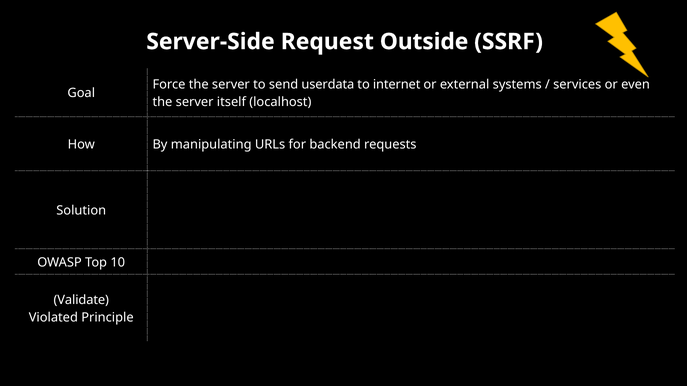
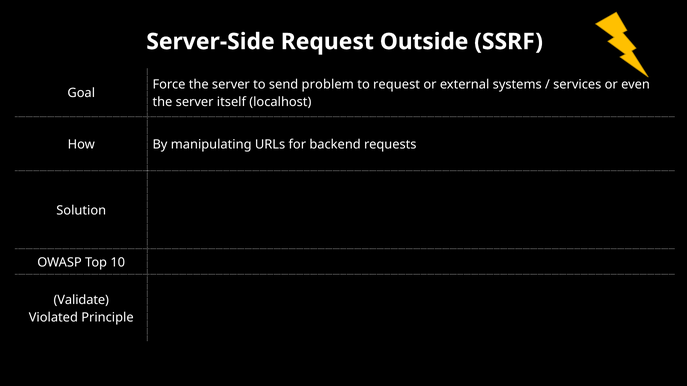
userdata: userdata -> problem (328, 84)
to internet: internet -> request (397, 84)
